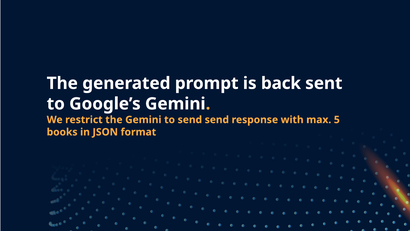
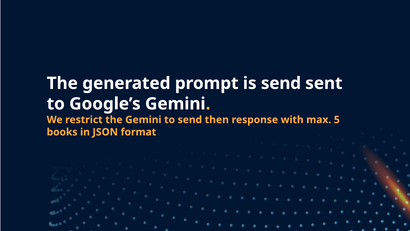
is back: back -> send (281, 83)
send send: send -> then (217, 120)
